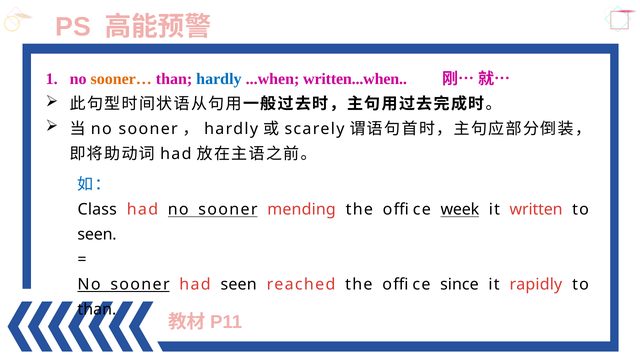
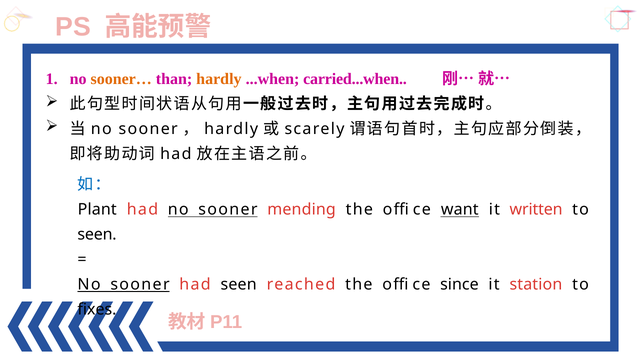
hardly colour: blue -> orange (219, 79)
written...when: written...when -> carried...when (355, 79)
Class: Class -> Plant (97, 209)
week: week -> want (460, 209)
rapidly: rapidly -> station (536, 284)
than: than -> fixes (97, 309)
